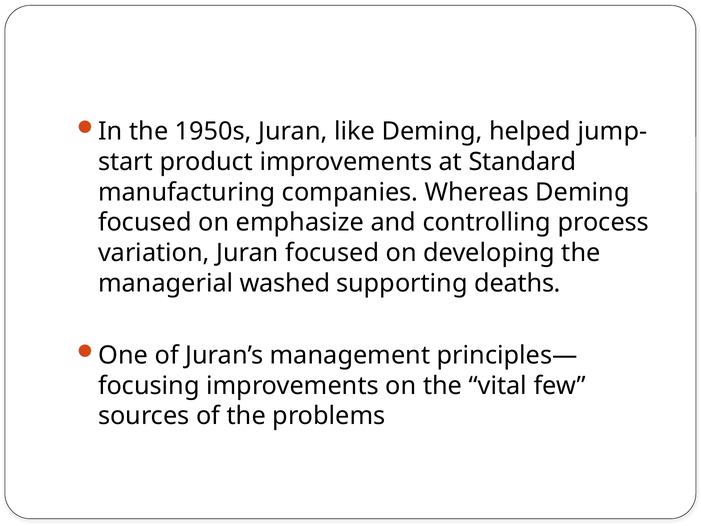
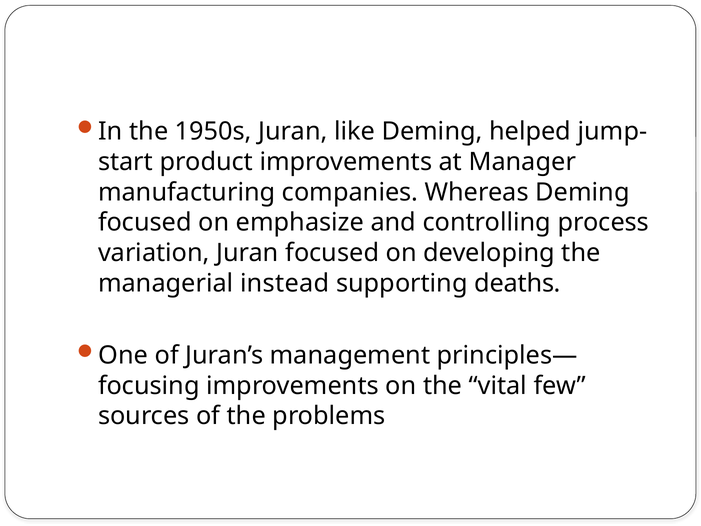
Standard: Standard -> Manager (522, 162)
washed: washed -> instead (285, 283)
